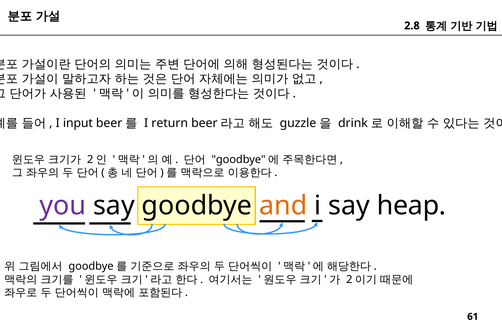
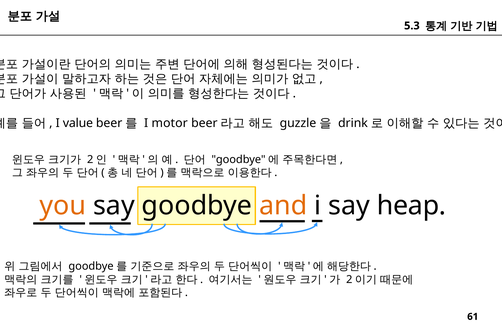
2.8: 2.8 -> 5.3 (412, 26)
input: input -> value (78, 123)
return: return -> motor (170, 123)
you colour: purple -> orange (63, 205)
